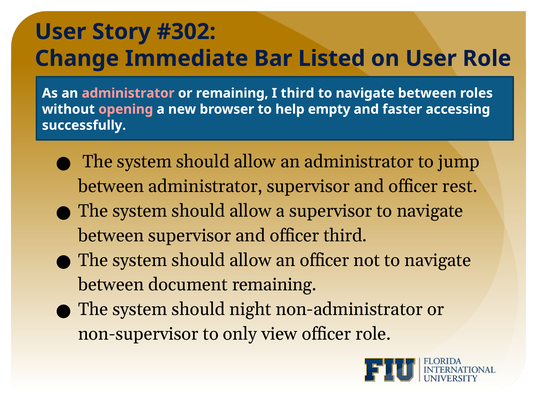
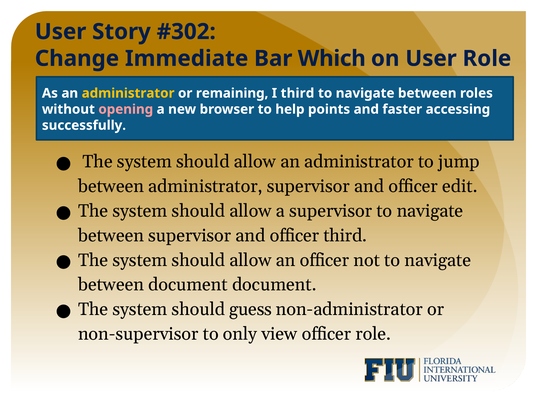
Listed: Listed -> Which (332, 59)
administrator colour: pink -> yellow (128, 93)
empty: empty -> points (329, 109)
rest: rest -> edit (460, 187)
document remaining: remaining -> document (274, 285)
night: night -> guess (251, 310)
